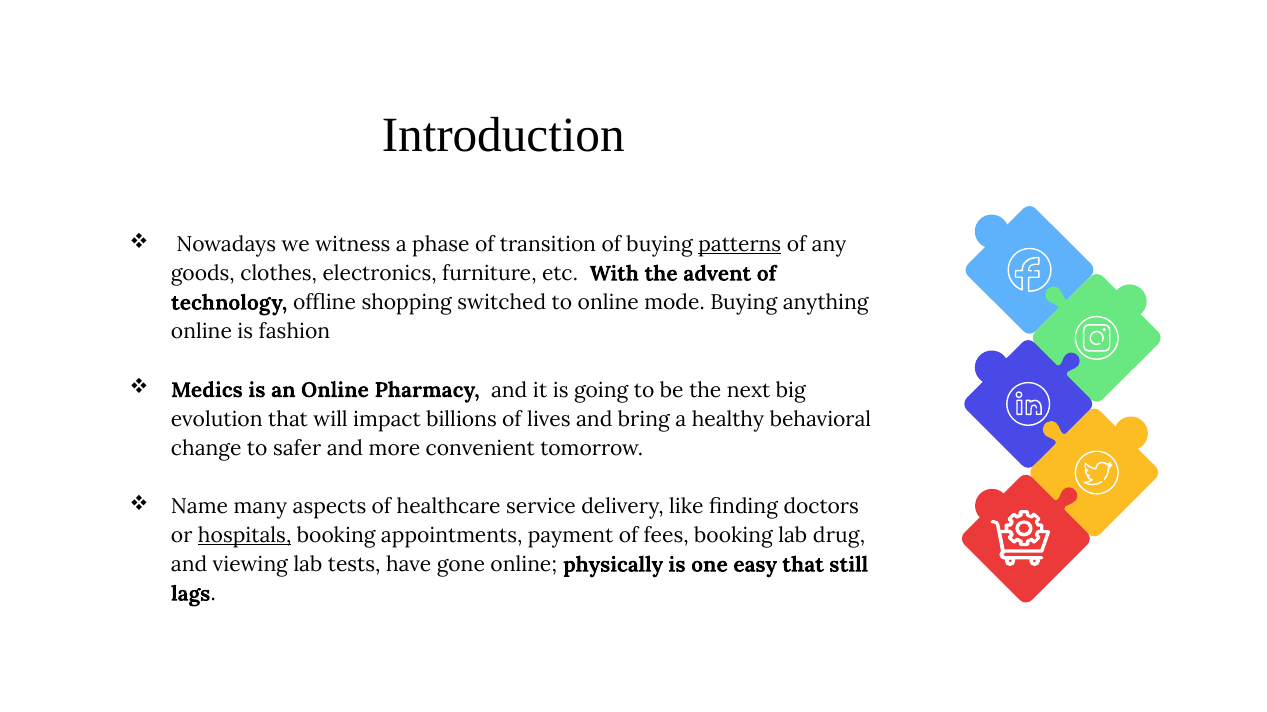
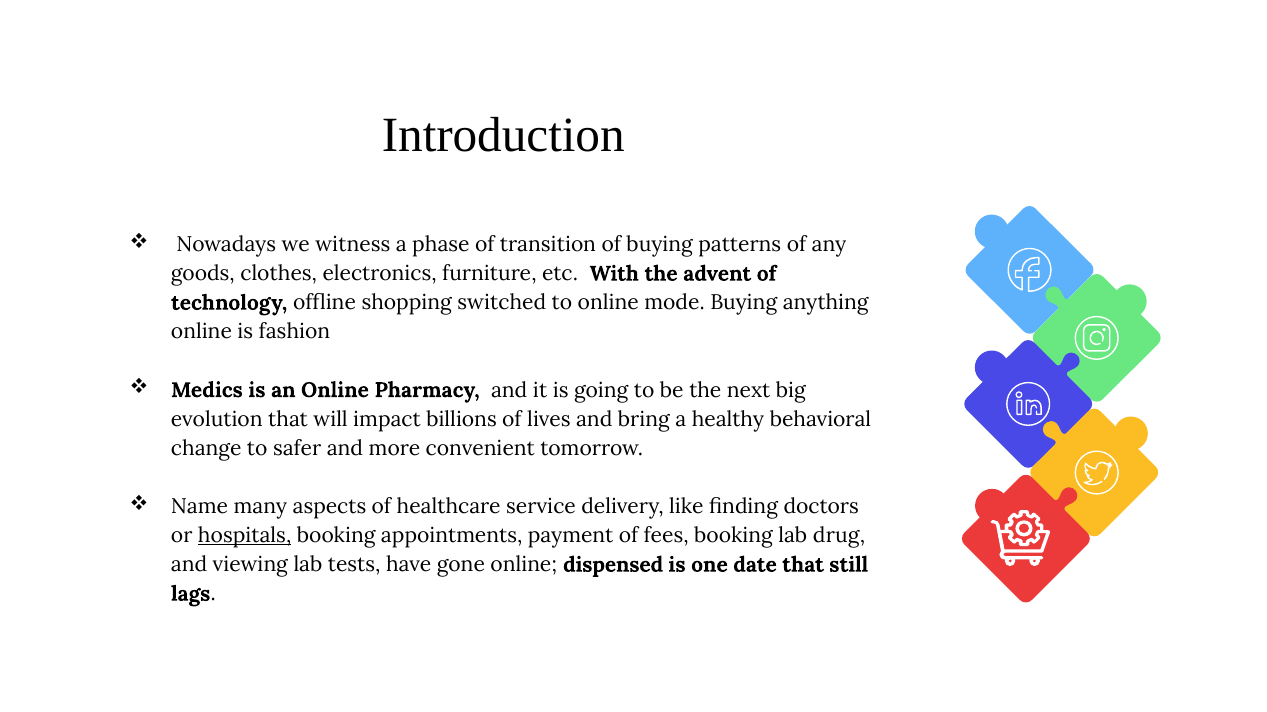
patterns underline: present -> none (740, 245)
physically: physically -> dispensed (613, 565)
easy: easy -> date (755, 565)
